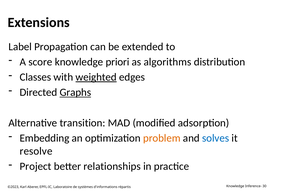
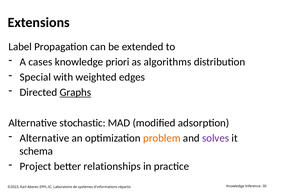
score: score -> cases (40, 62)
Classes: Classes -> Special (35, 77)
weighted underline: present -> none (96, 77)
transition: transition -> stochastic (83, 123)
Embedding: Embedding -> Alternative (44, 138)
solves colour: blue -> purple (216, 138)
resolve: resolve -> schema (36, 151)
